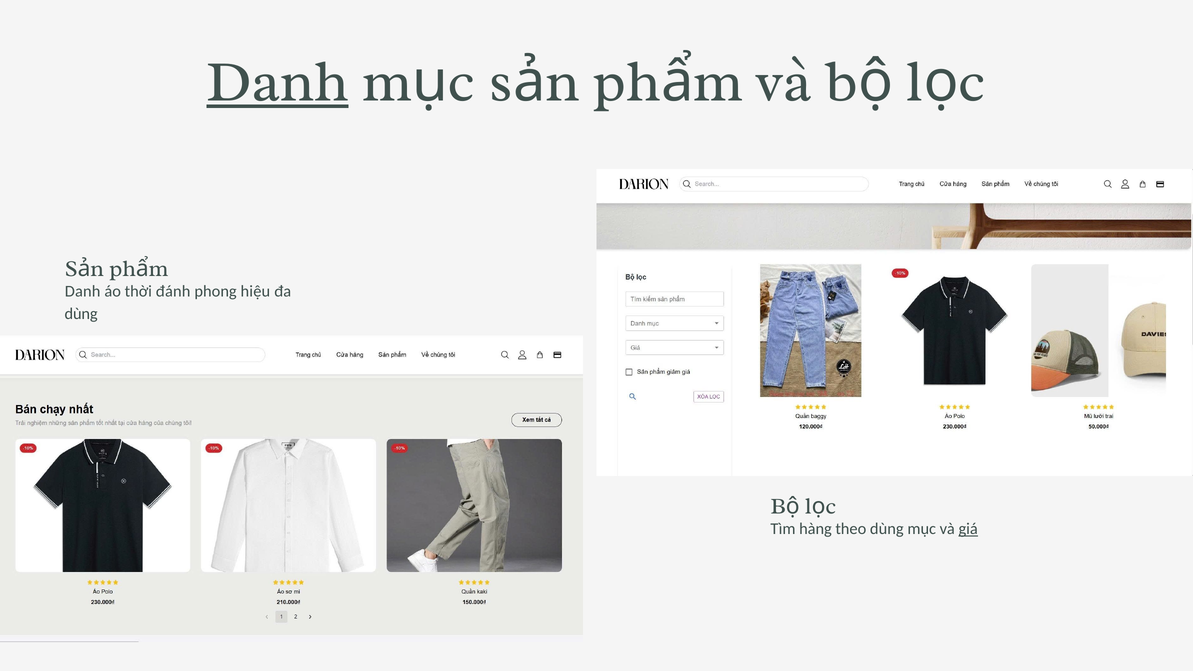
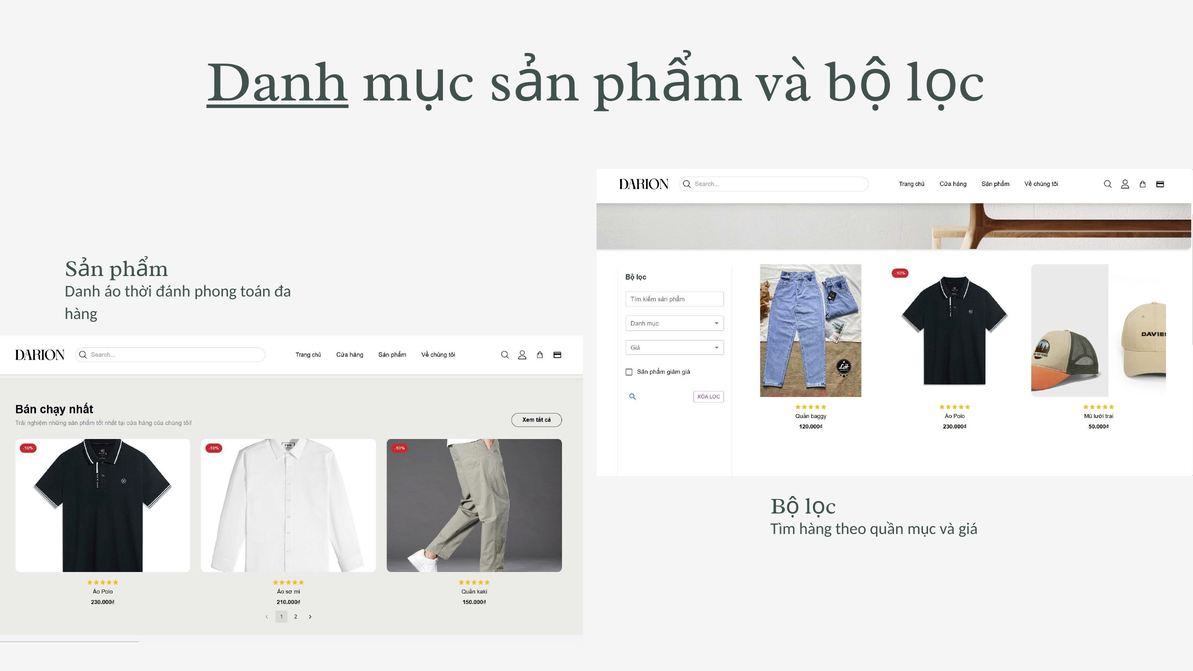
hiệu: hiệu -> toán (256, 291)
dùng: dùng -> hàng (81, 314)
theo dùng: dùng -> quần (887, 529)
giá underline: present -> none (968, 529)
